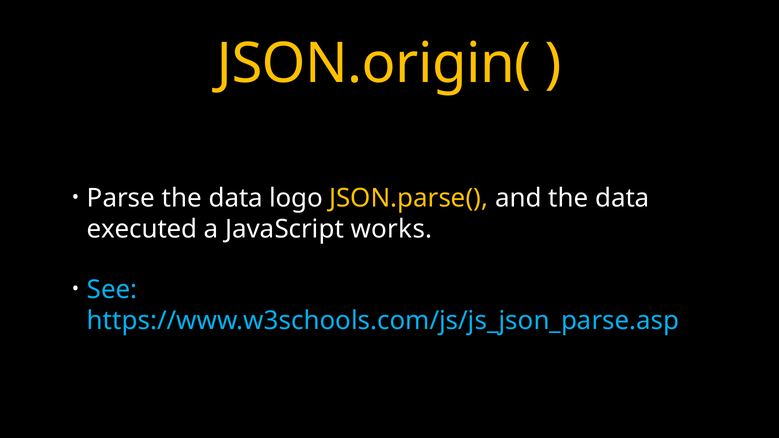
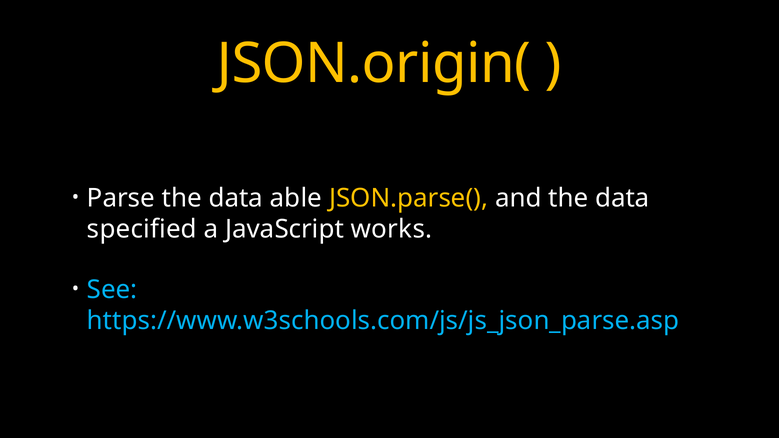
logo: logo -> able (296, 198)
executed: executed -> specified (142, 229)
